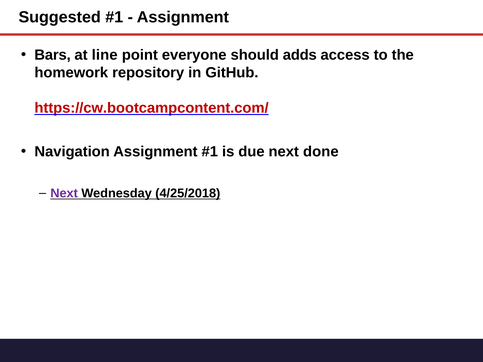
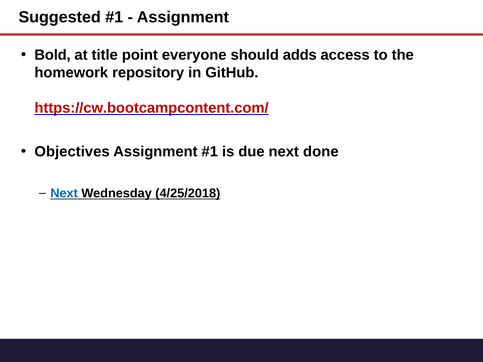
Bars: Bars -> Bold (53, 55)
line: line -> title (105, 55)
Navigation: Navigation -> Objectives (72, 152)
Next colour: purple -> blue (64, 194)
